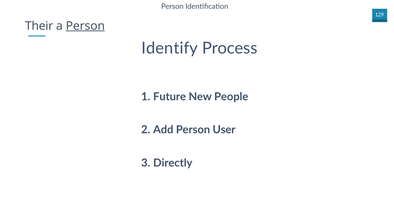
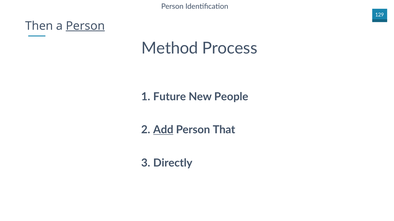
Their: Their -> Then (39, 26)
Identify: Identify -> Method (170, 48)
Add underline: none -> present (163, 130)
User: User -> That (224, 130)
